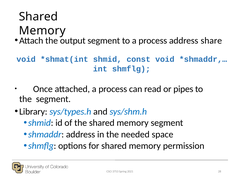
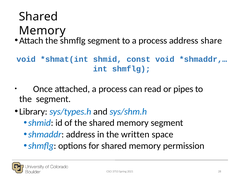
the output: output -> shmflg (73, 41)
needed: needed -> written (135, 135)
